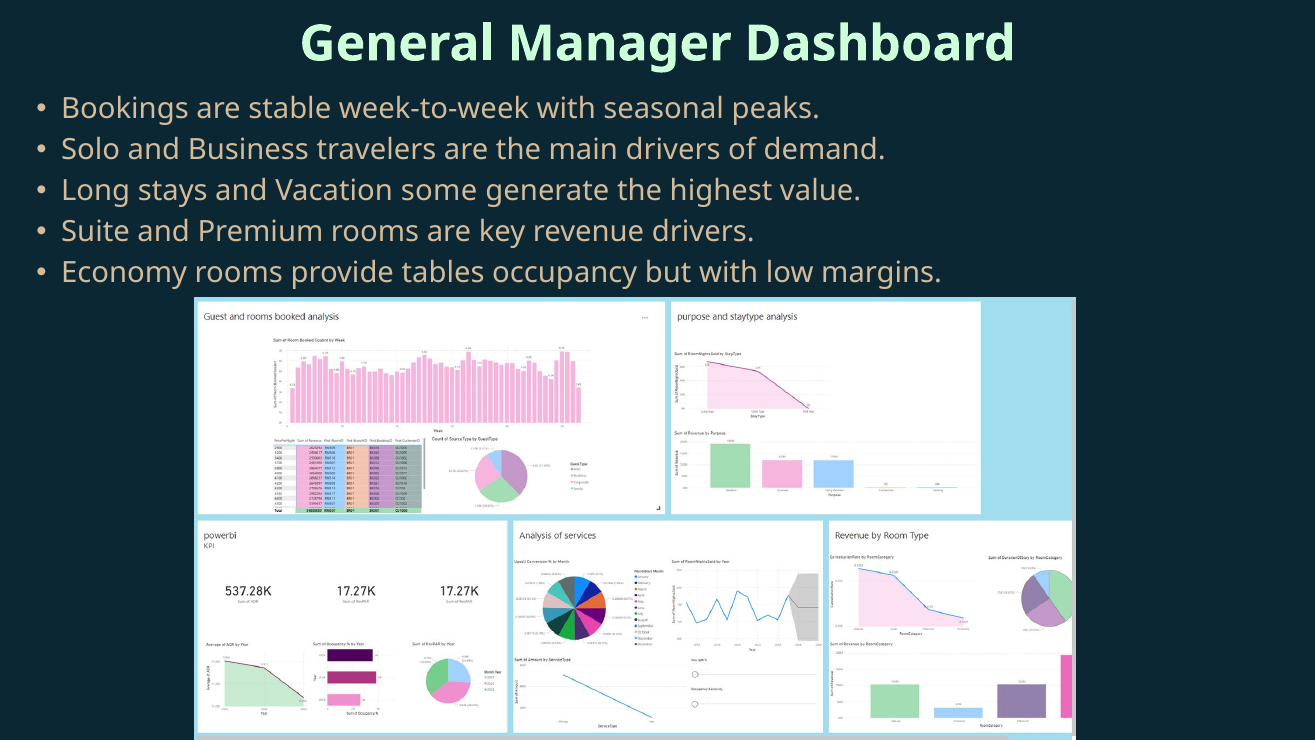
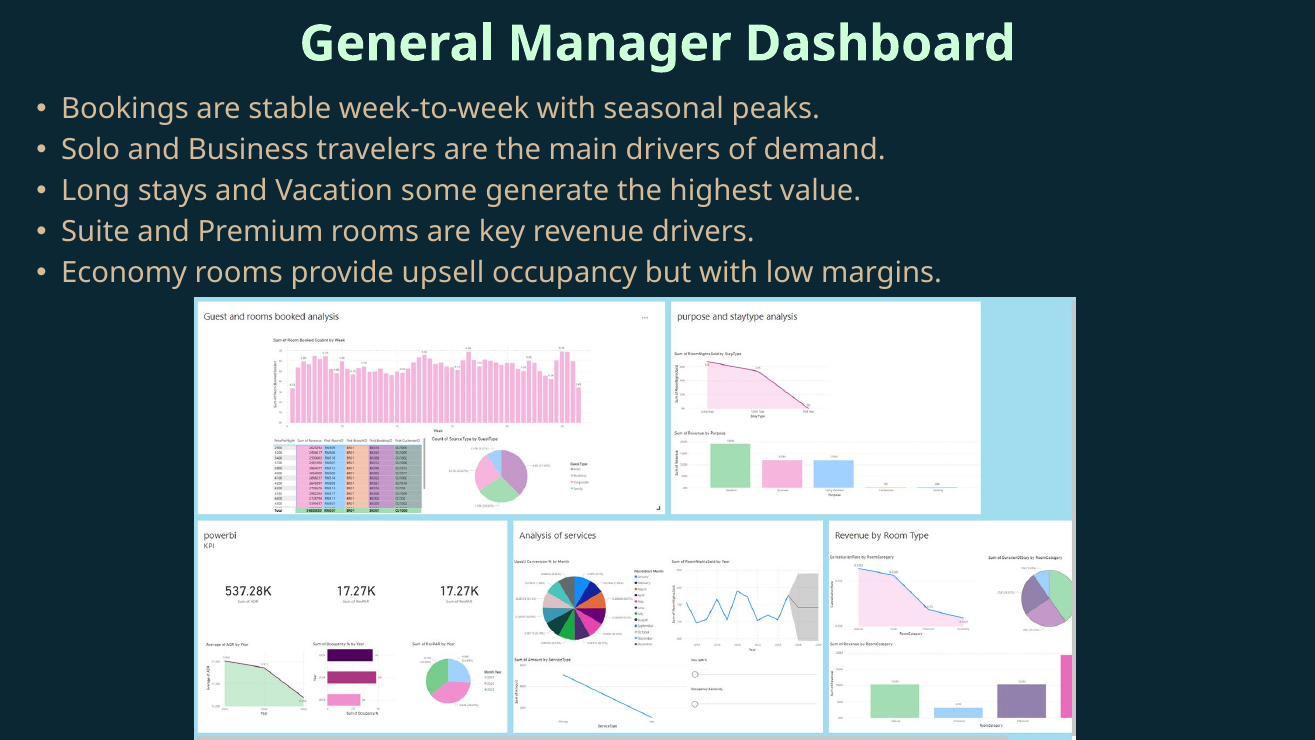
tables: tables -> upsell (443, 273)
